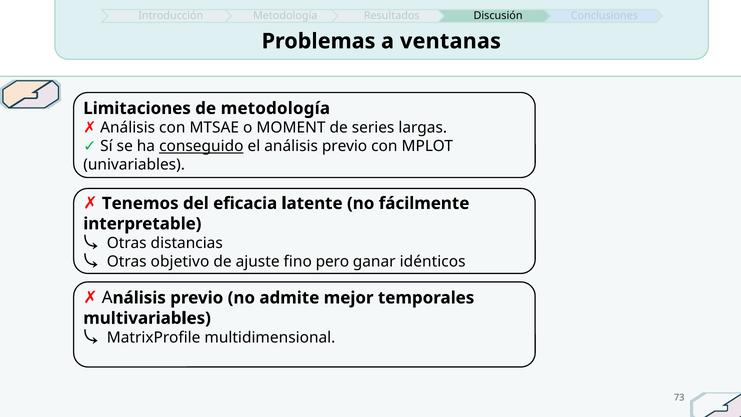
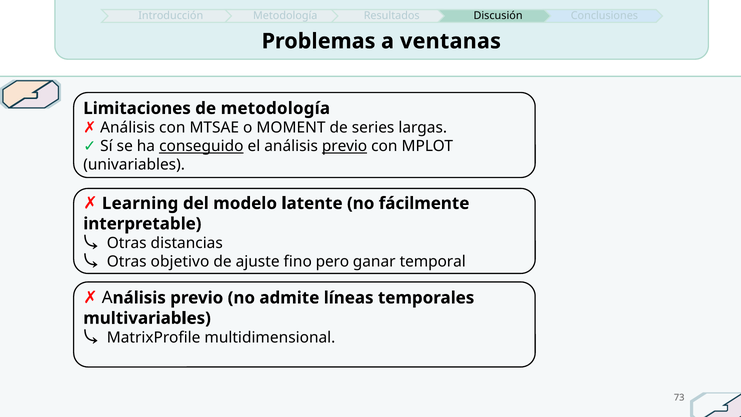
previo underline: none -> present (345, 146)
Tenemos: Tenemos -> Learning (140, 203)
eficacia: eficacia -> modelo (245, 203)
idénticos: idénticos -> temporal (433, 262)
mejor: mejor -> líneas (349, 298)
